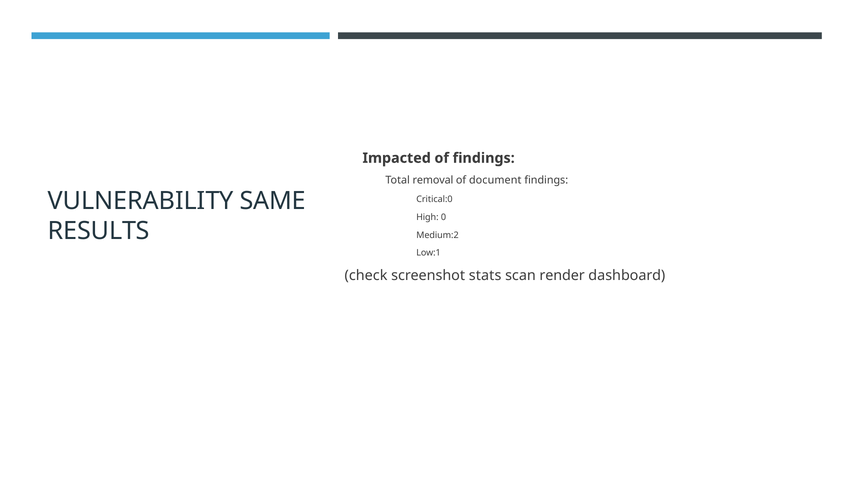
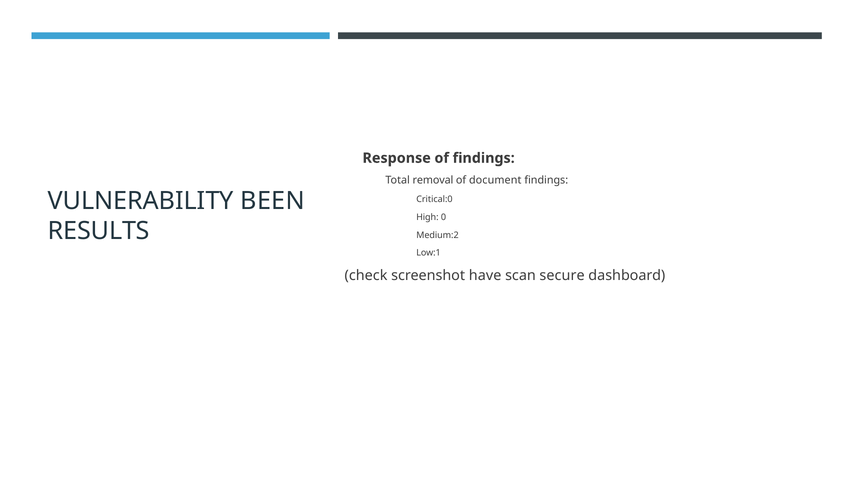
Impacted: Impacted -> Response (397, 158)
SAME: SAME -> BEEN (273, 201)
stats: stats -> have (485, 276)
render: render -> secure (562, 276)
